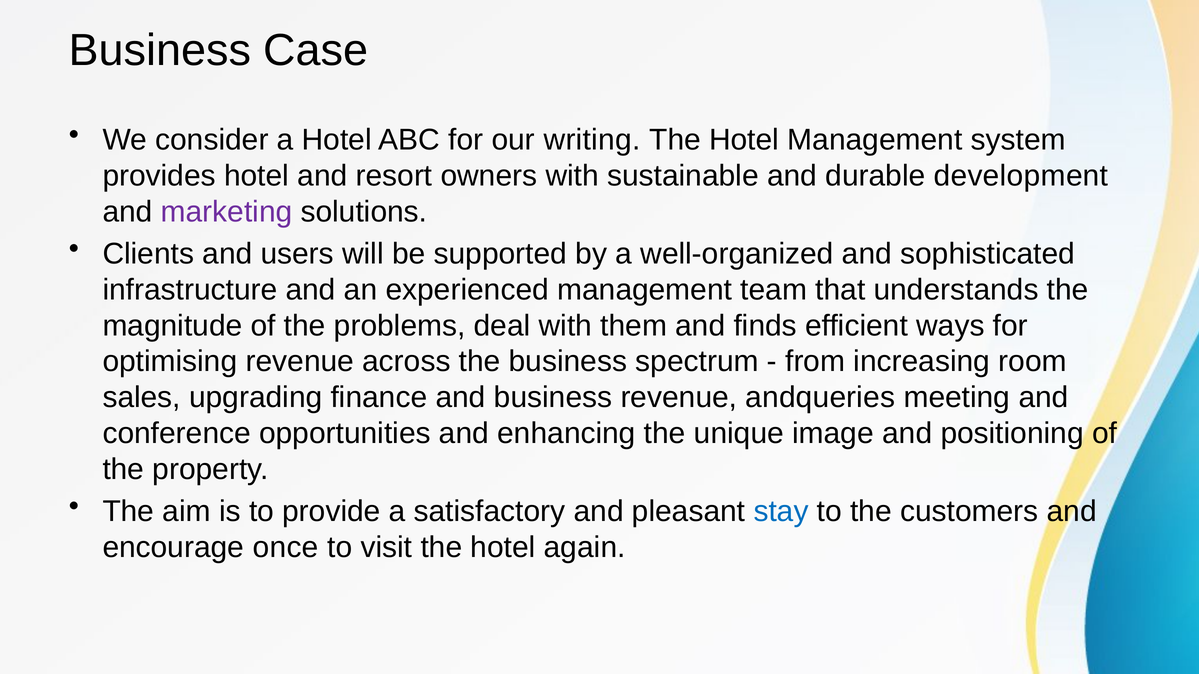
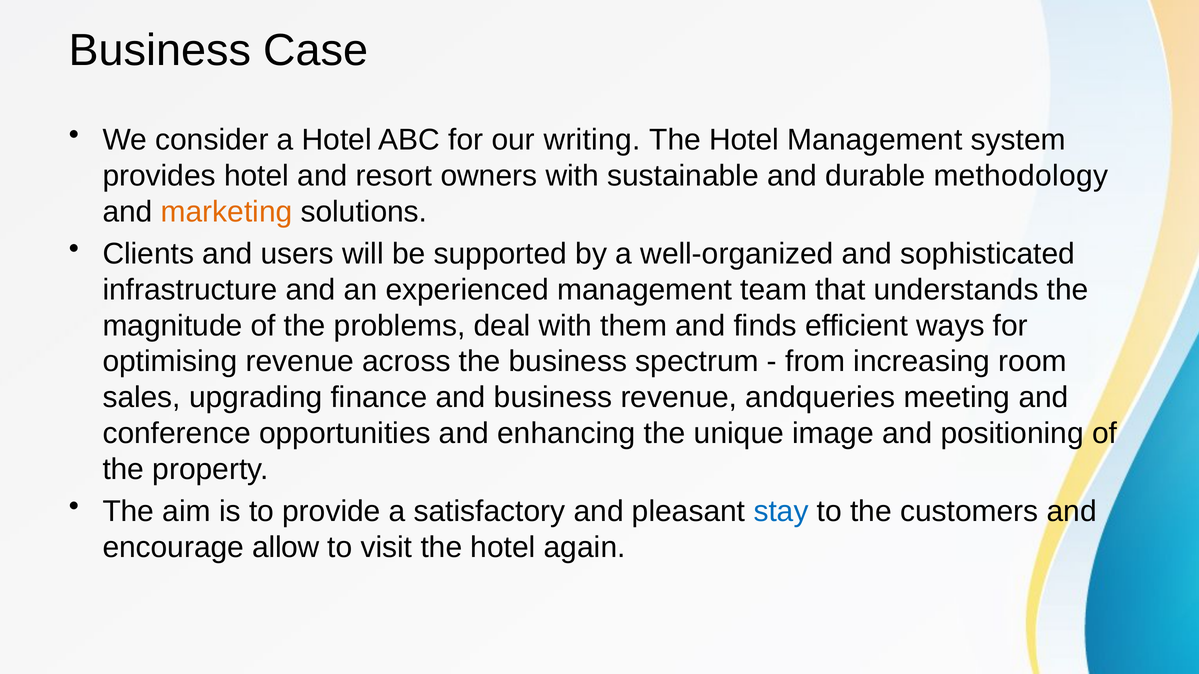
development: development -> methodology (1021, 176)
marketing colour: purple -> orange (227, 212)
once: once -> allow (286, 548)
